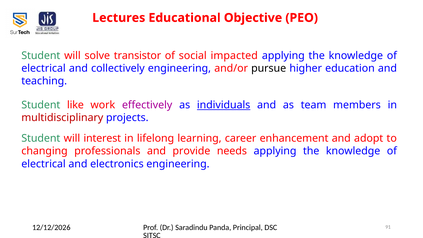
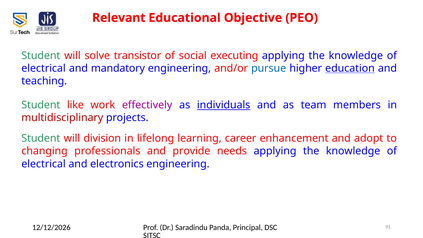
Lectures: Lectures -> Relevant (119, 18)
impacted: impacted -> executing (234, 56)
collectively: collectively -> mandatory (118, 68)
pursue colour: black -> blue (269, 68)
education underline: none -> present (350, 68)
interest: interest -> division (102, 138)
